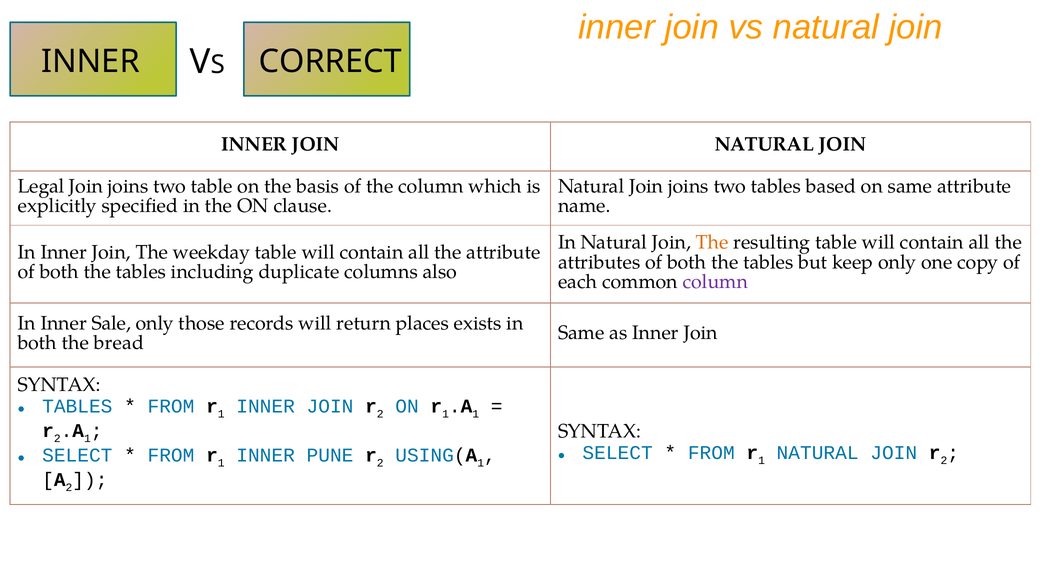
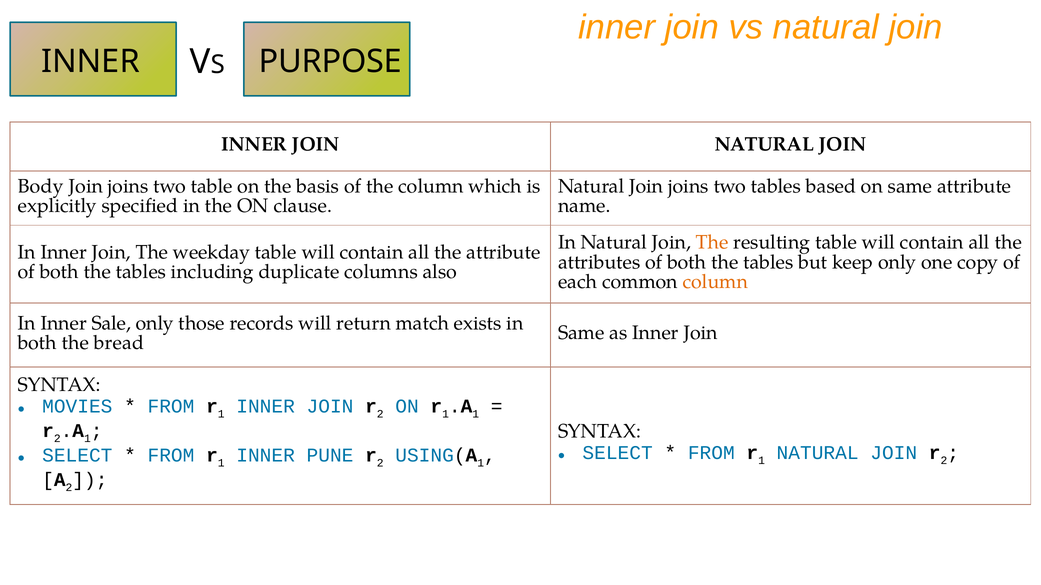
CORRECT: CORRECT -> PURPOSE (330, 62)
Legal: Legal -> Body (41, 186)
column colour: purple -> orange (715, 282)
places: places -> match (422, 324)
TABLES: TABLES -> MOVIES (77, 407)
